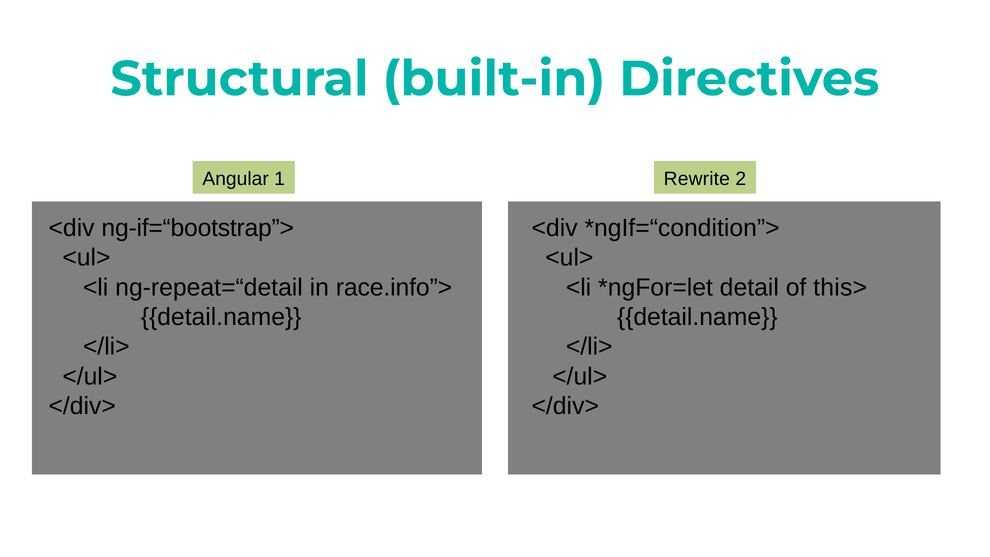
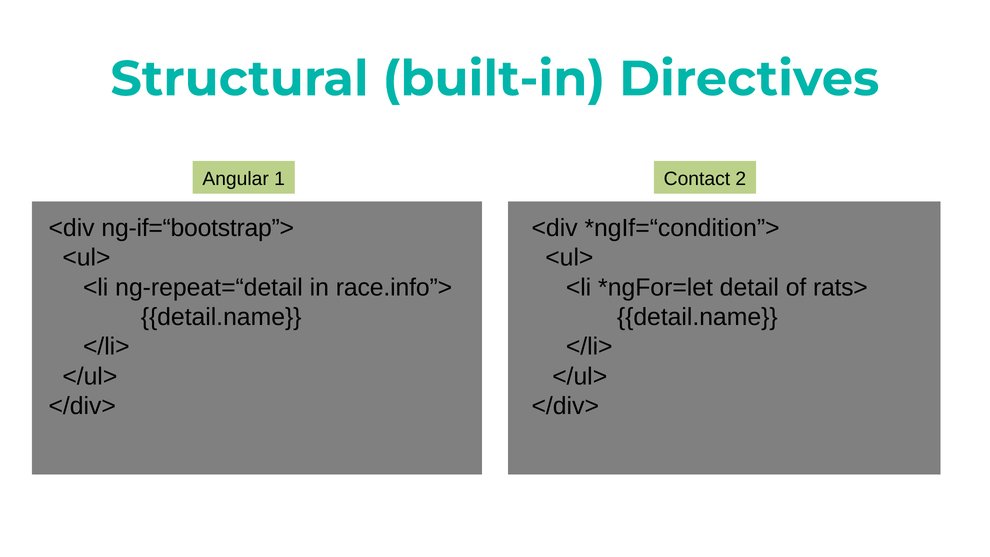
Rewrite: Rewrite -> Contact (697, 179)
this>: this> -> rats> (840, 287)
